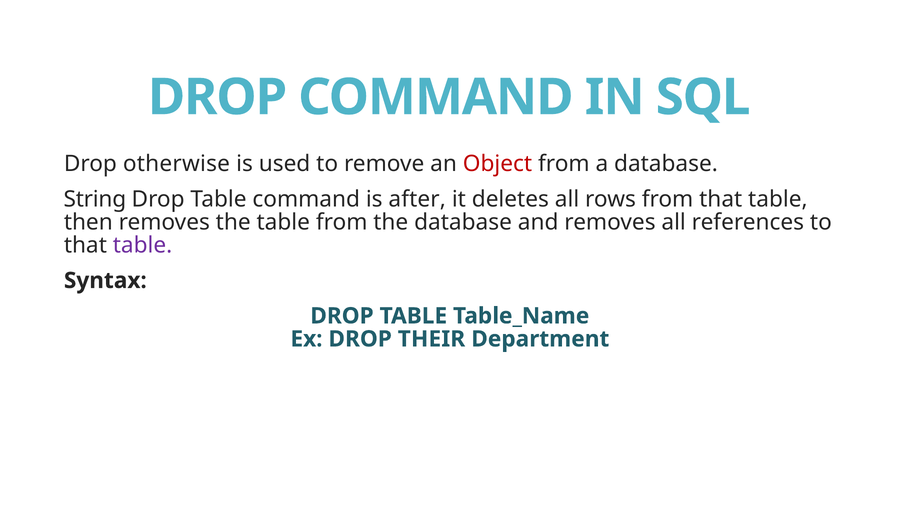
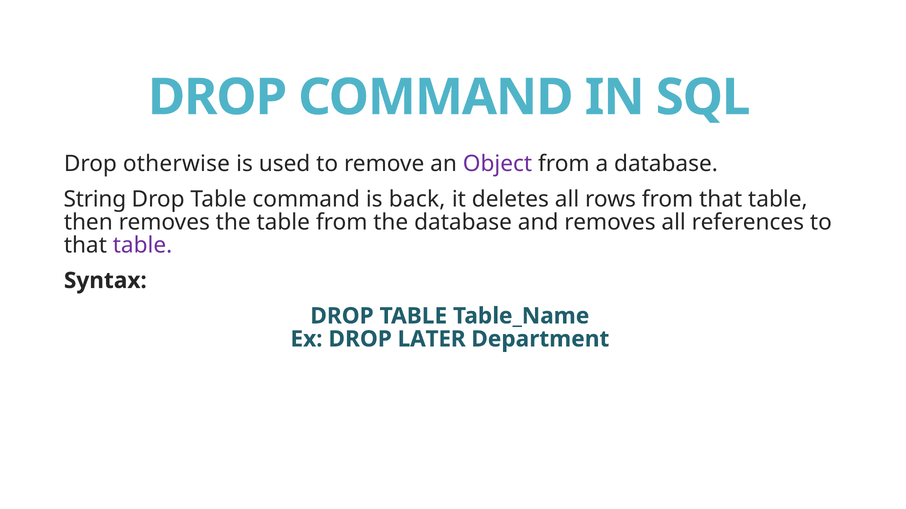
Object colour: red -> purple (497, 164)
after: after -> back (417, 199)
THEIR: THEIR -> LATER (432, 339)
